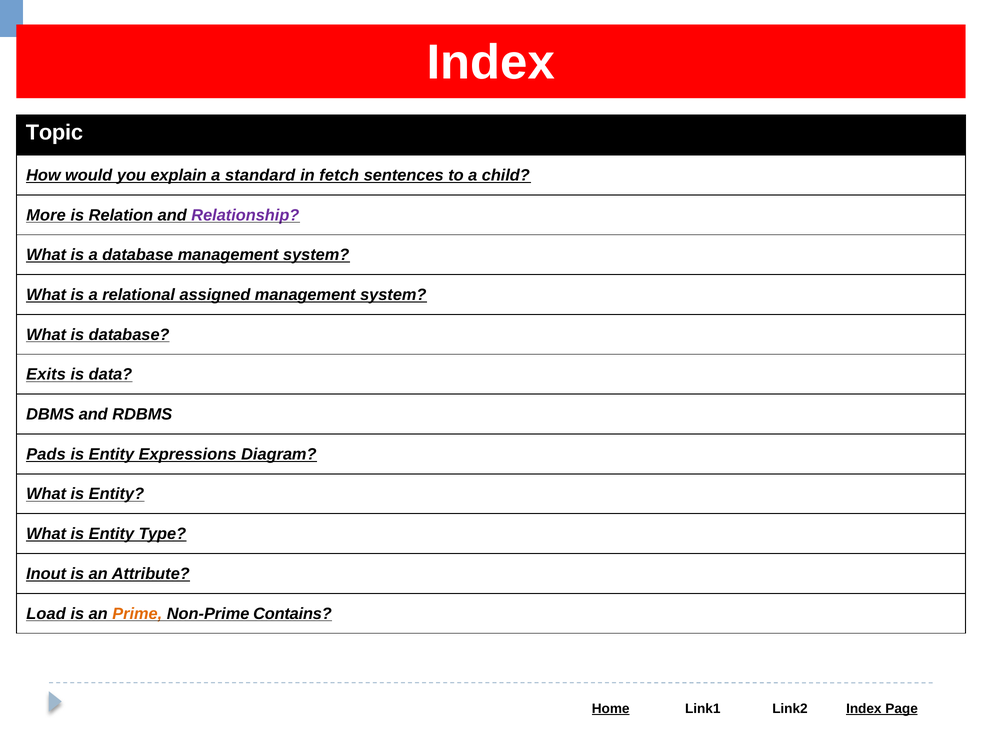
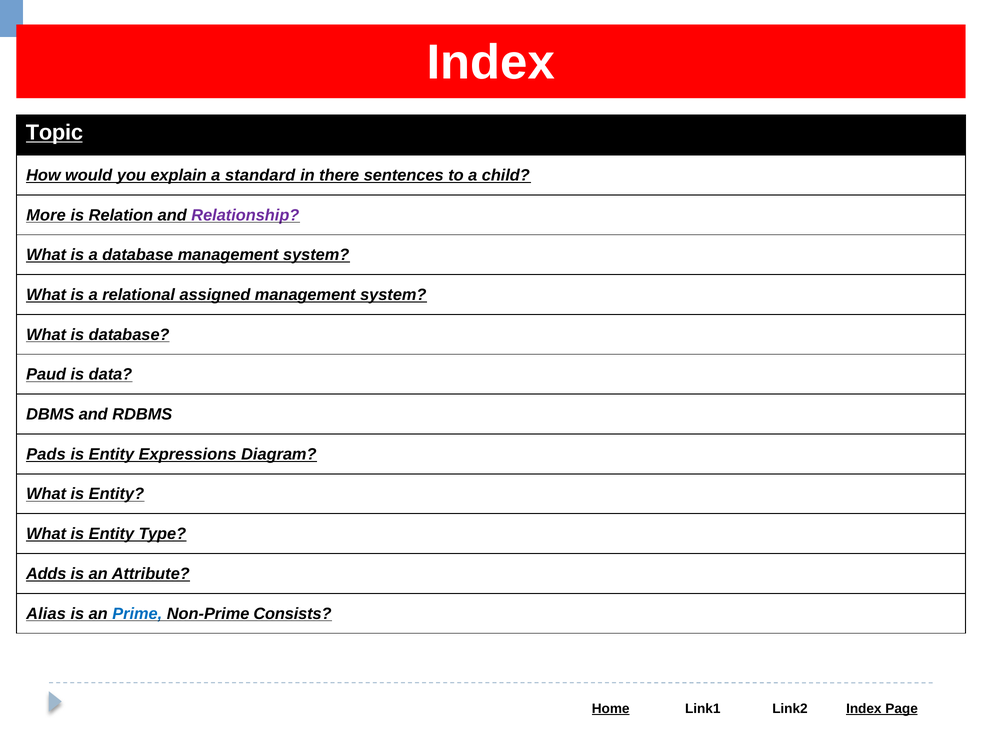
Topic underline: none -> present (54, 132)
fetch: fetch -> there (339, 175)
Exits: Exits -> Paud (46, 374)
Inout: Inout -> Adds (46, 573)
Load: Load -> Alias (46, 613)
Prime colour: orange -> blue (137, 613)
Contains: Contains -> Consists (292, 613)
